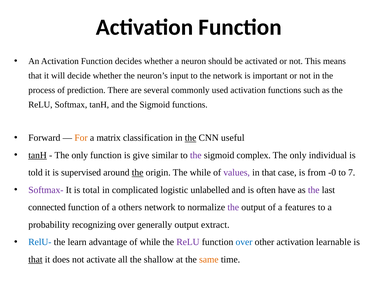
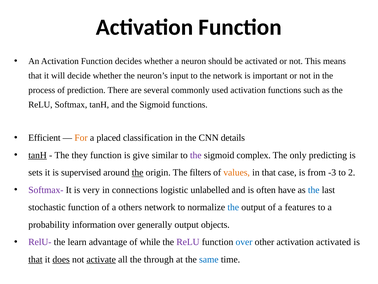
Forward: Forward -> Efficient (44, 138)
matrix: matrix -> placed (109, 138)
the underline: present -> none (191, 138)
useful: useful -> details (233, 138)
only: only -> they (80, 155)
individual: individual -> predicting (328, 155)
told: told -> sets (35, 172)
The while: while -> filters (200, 172)
values colour: purple -> orange (237, 172)
-0: -0 -> -3 (332, 172)
7: 7 -> 2 (352, 172)
total: total -> very (91, 190)
complicated: complicated -> connections (135, 190)
the colour: purple -> blue (314, 190)
connected: connected -> stochastic (47, 207)
the colour: purple -> blue (233, 207)
recognizing: recognizing -> information (94, 224)
extract: extract -> objects (215, 224)
RelU- colour: blue -> purple (40, 242)
activation learnable: learnable -> activated (334, 242)
does underline: none -> present (61, 259)
activate underline: none -> present (101, 259)
shallow: shallow -> through (159, 259)
same colour: orange -> blue (209, 259)
